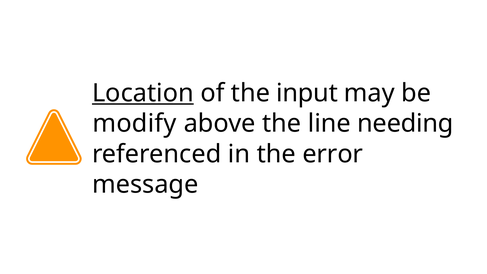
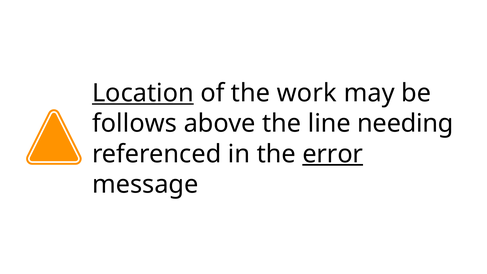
input: input -> work (307, 93)
modify: modify -> follows (135, 124)
error underline: none -> present (333, 154)
